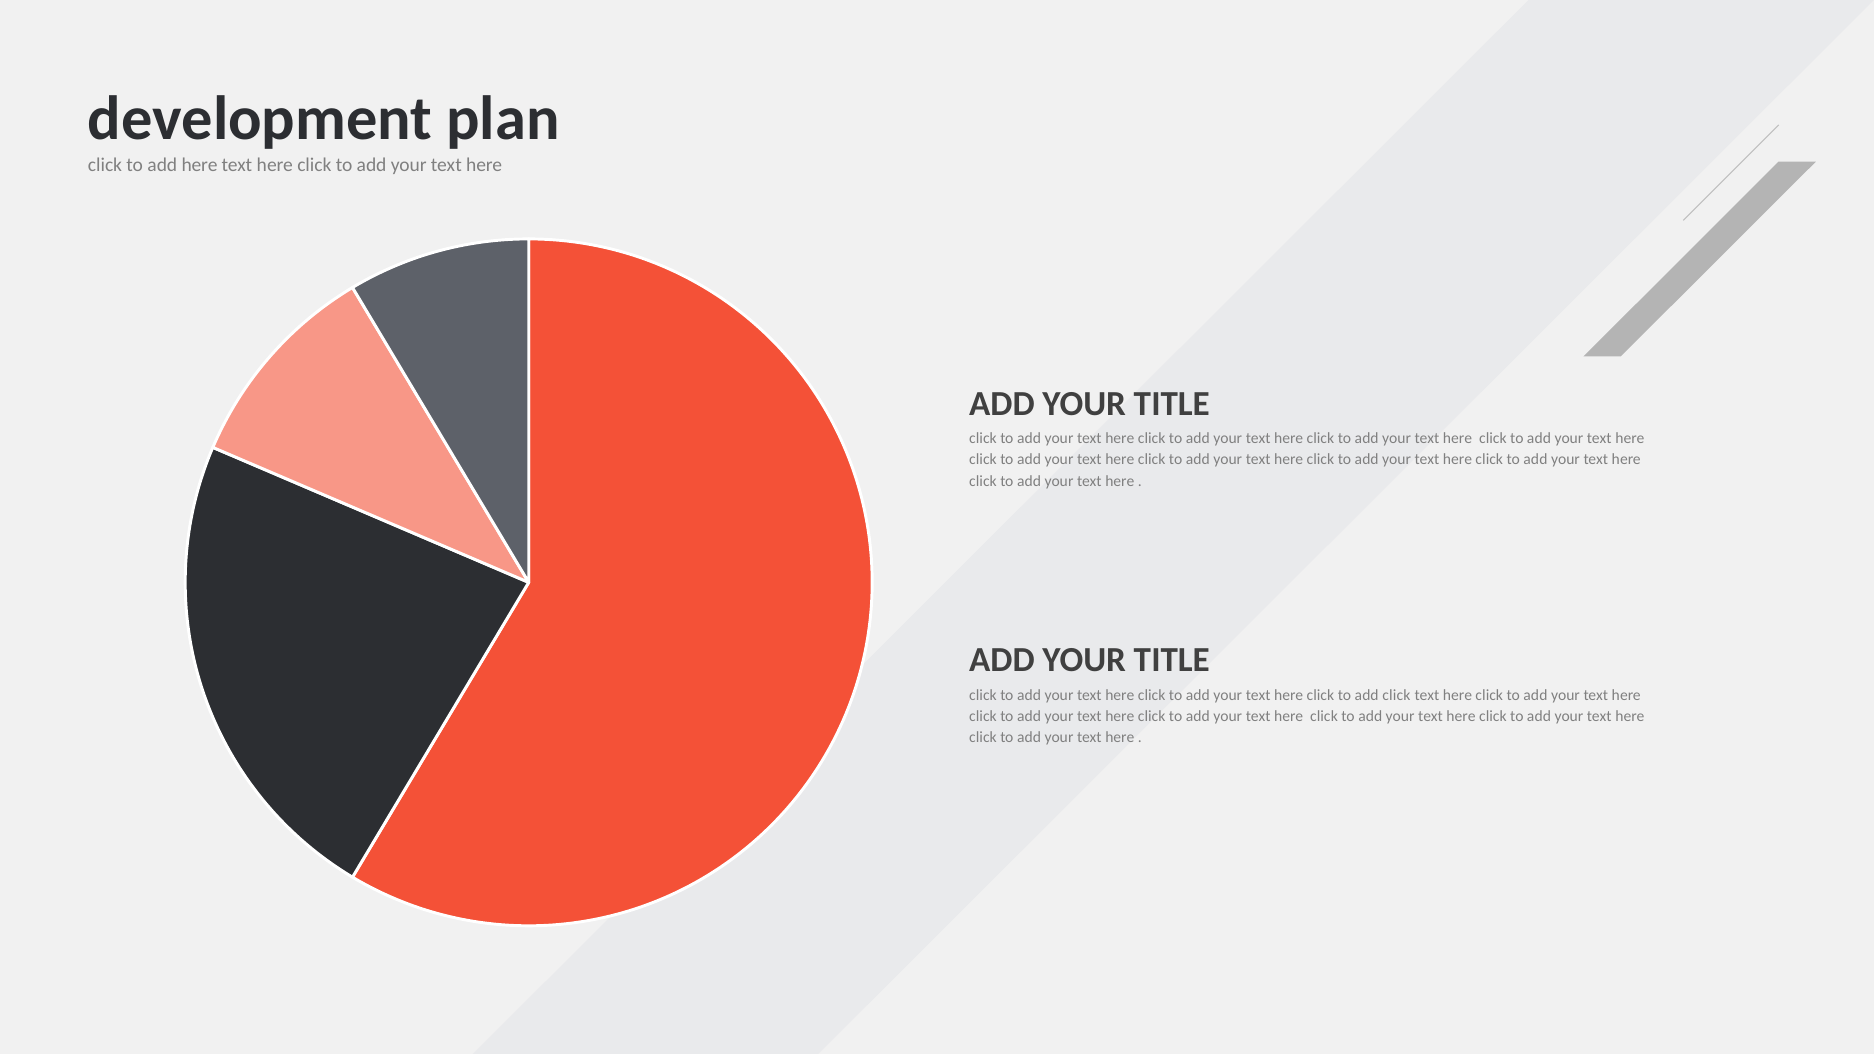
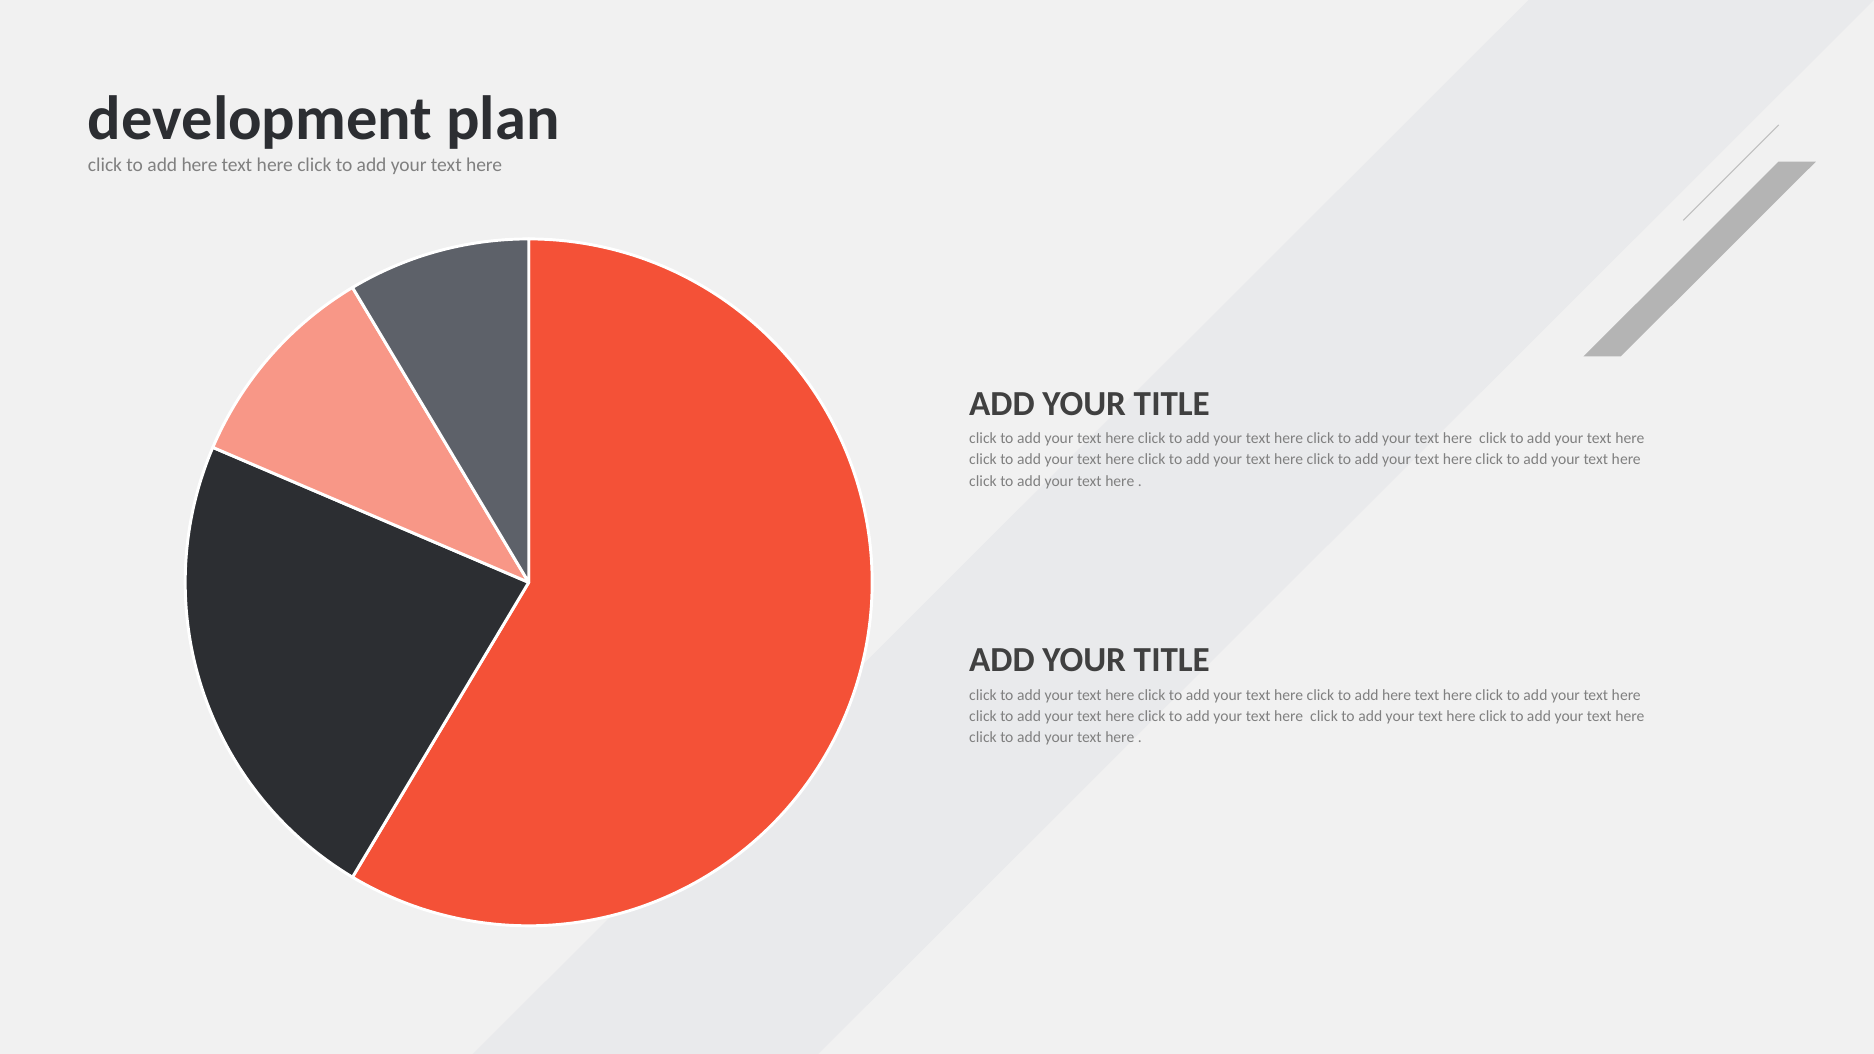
click: click -> here (1397, 695)
